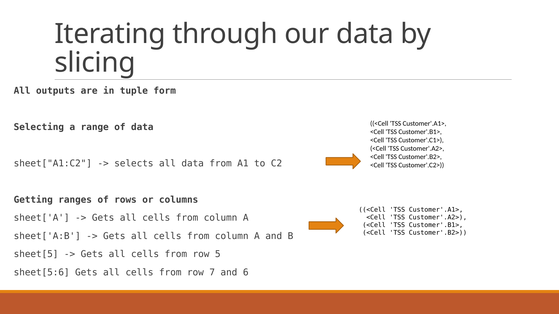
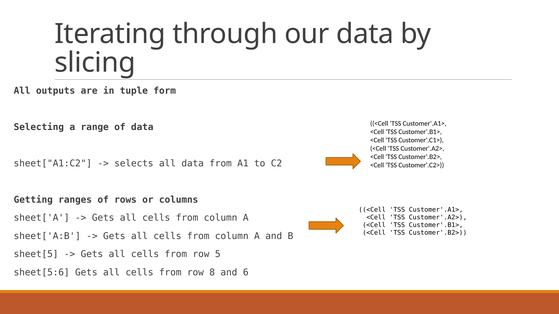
7: 7 -> 8 (212, 273)
